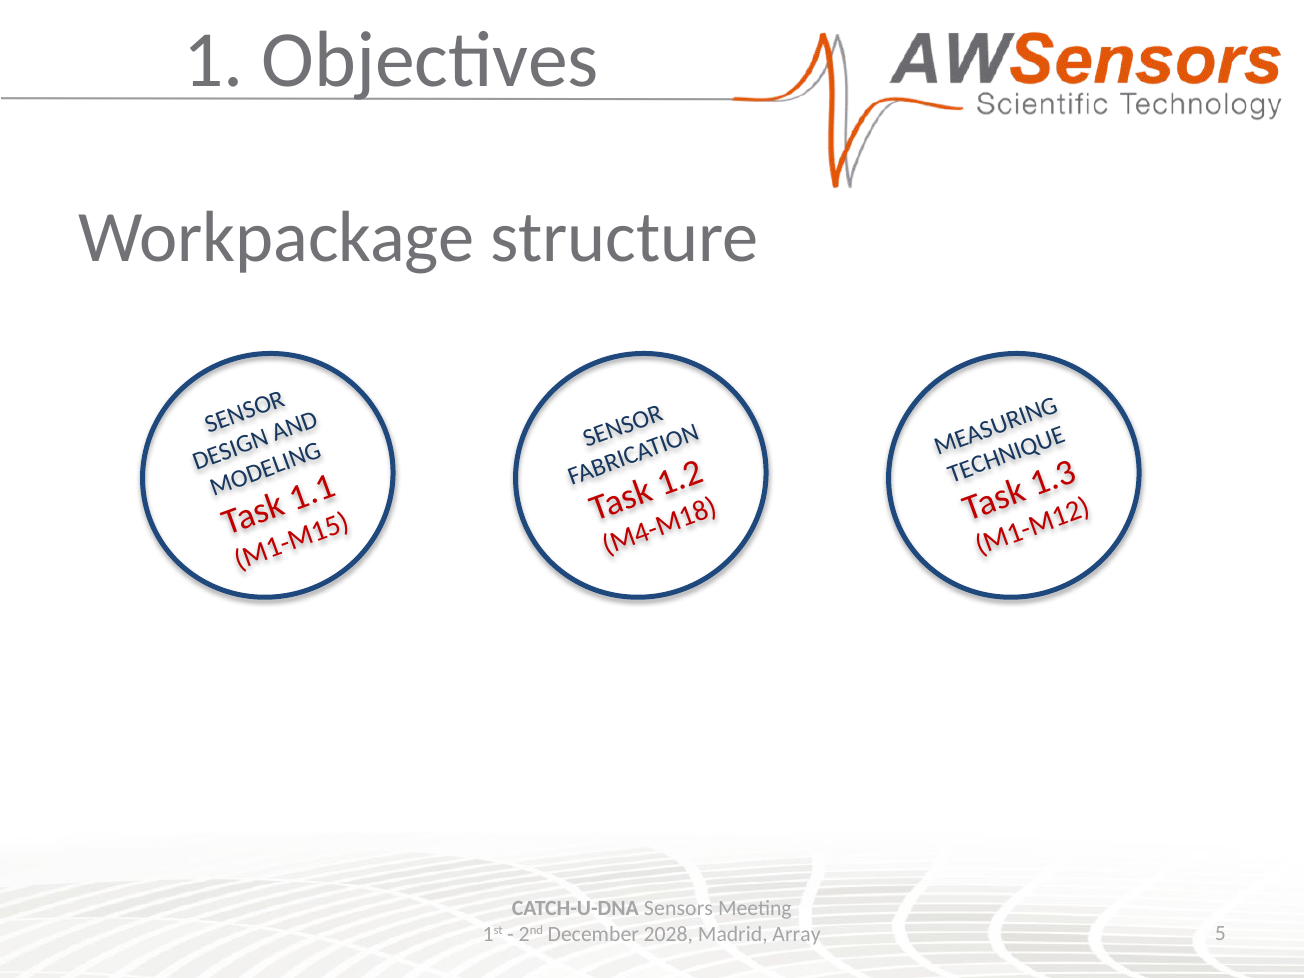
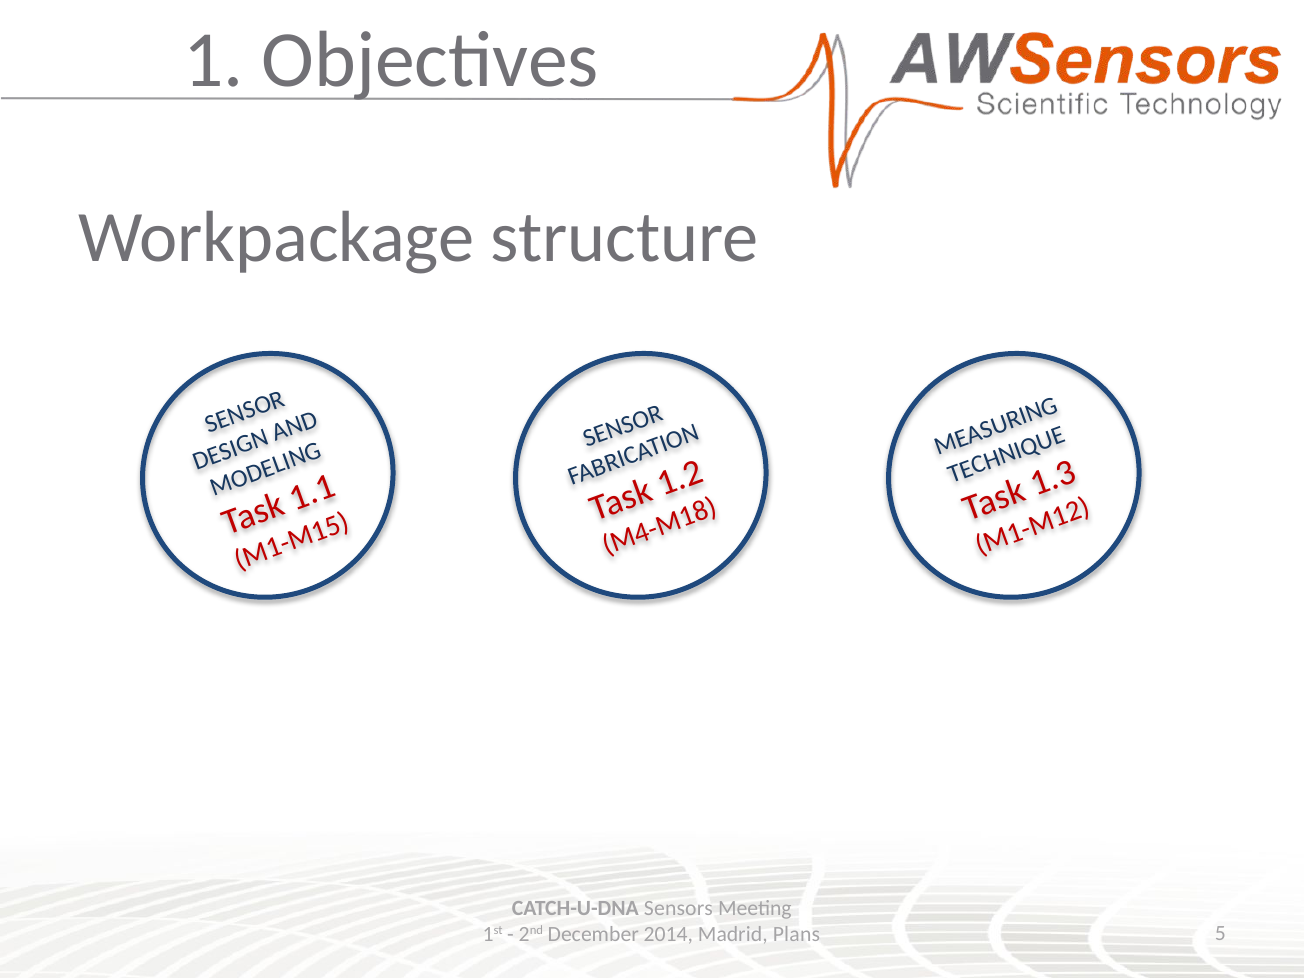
2028: 2028 -> 2014 (668, 934)
Array: Array -> Plans (796, 934)
